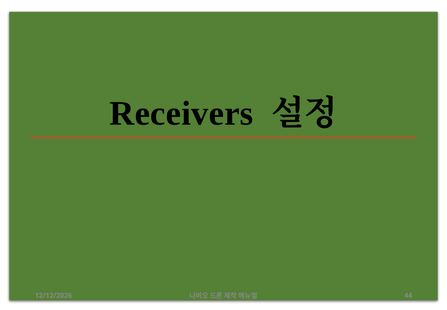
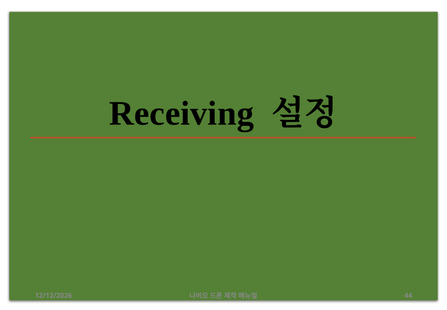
Receivers: Receivers -> Receiving (181, 113)
